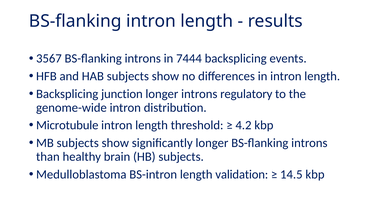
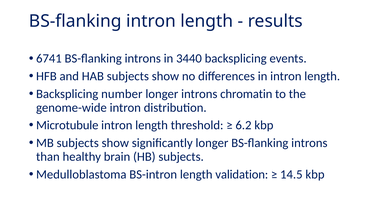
3567: 3567 -> 6741 (49, 58)
7444: 7444 -> 3440 (189, 58)
junction: junction -> number (122, 94)
regulatory: regulatory -> chromatin (246, 94)
4.2: 4.2 -> 6.2 (243, 125)
